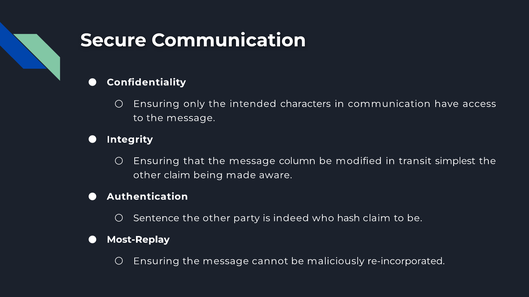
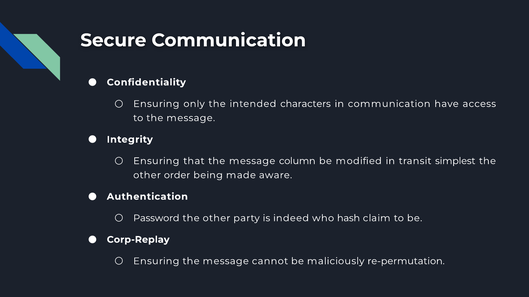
other claim: claim -> order (177, 175)
Sentence: Sentence -> Password (156, 219)
Most-Replay: Most-Replay -> Corp-Replay (138, 240)
re-incorporated: re-incorporated -> re-permutation (406, 262)
